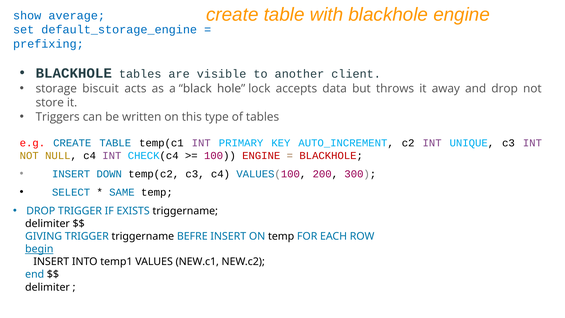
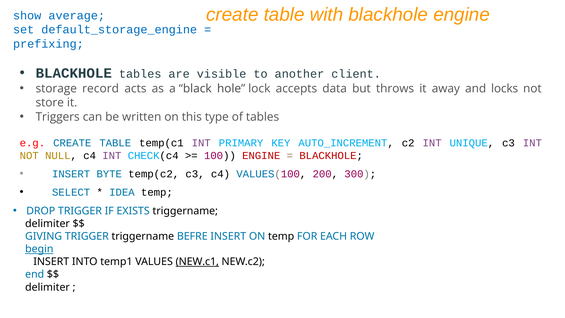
biscuit: biscuit -> record (101, 88)
and drop: drop -> locks (505, 88)
DOWN: DOWN -> BYTE (109, 174)
SAME: SAME -> IDEA (122, 192)
NEW.c1 underline: none -> present (197, 262)
